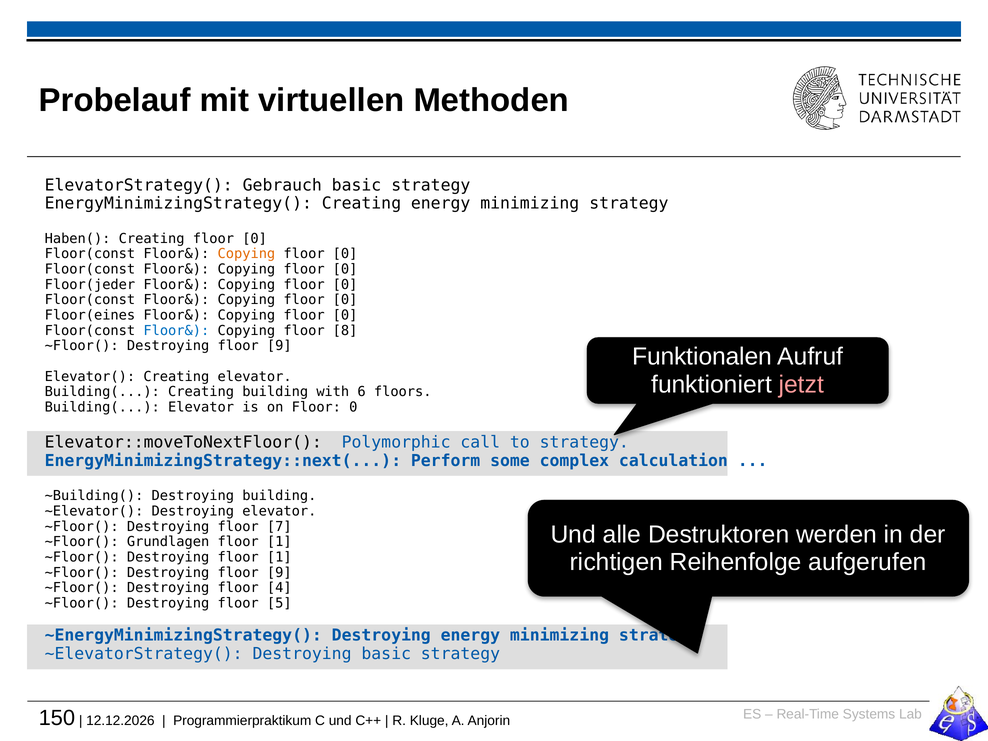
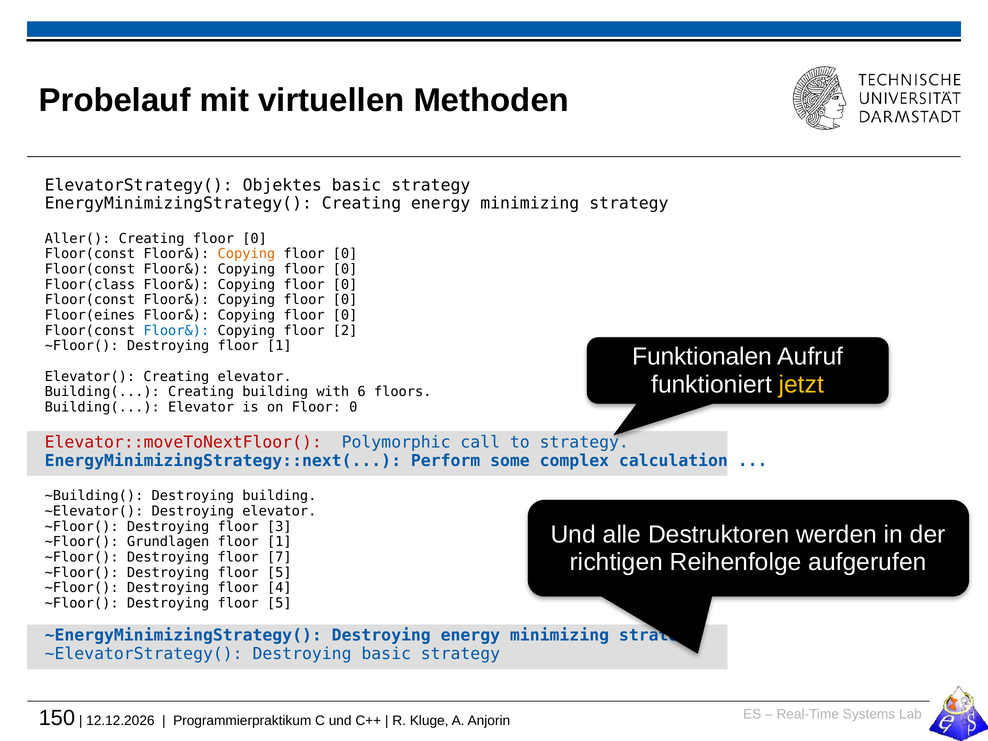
Gebrauch: Gebrauch -> Objektes (282, 185)
Haben(: Haben( -> Aller( (78, 239)
Floor(jeder: Floor(jeder -> Floor(class (90, 285)
8: 8 -> 2 (345, 331)
9: 9 -> 1 (279, 346)
jetzt colour: pink -> yellow (801, 384)
Elevator::moveToNextFloor( colour: black -> red (183, 442)
7: 7 -> 3 (279, 527)
Destroying floor 1: 1 -> 7 (279, 557)
9: 9 -> 5 (279, 573)
